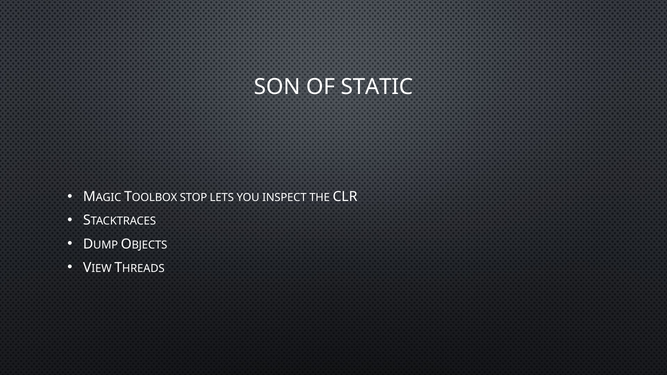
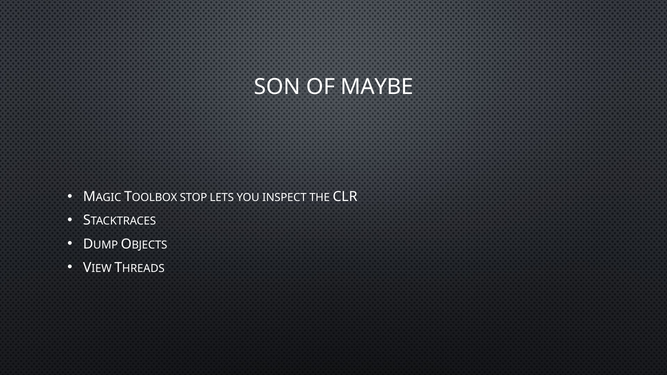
STATIC: STATIC -> MAYBE (377, 87)
